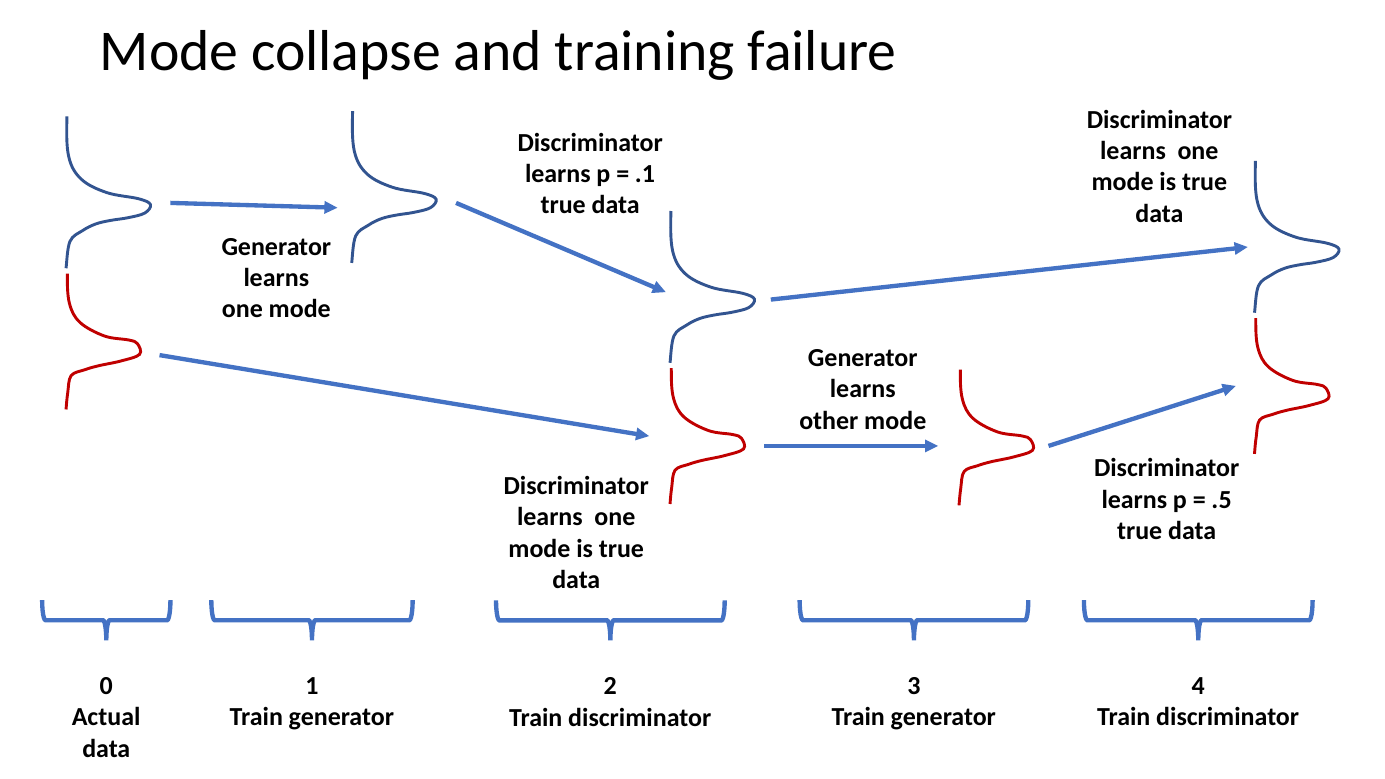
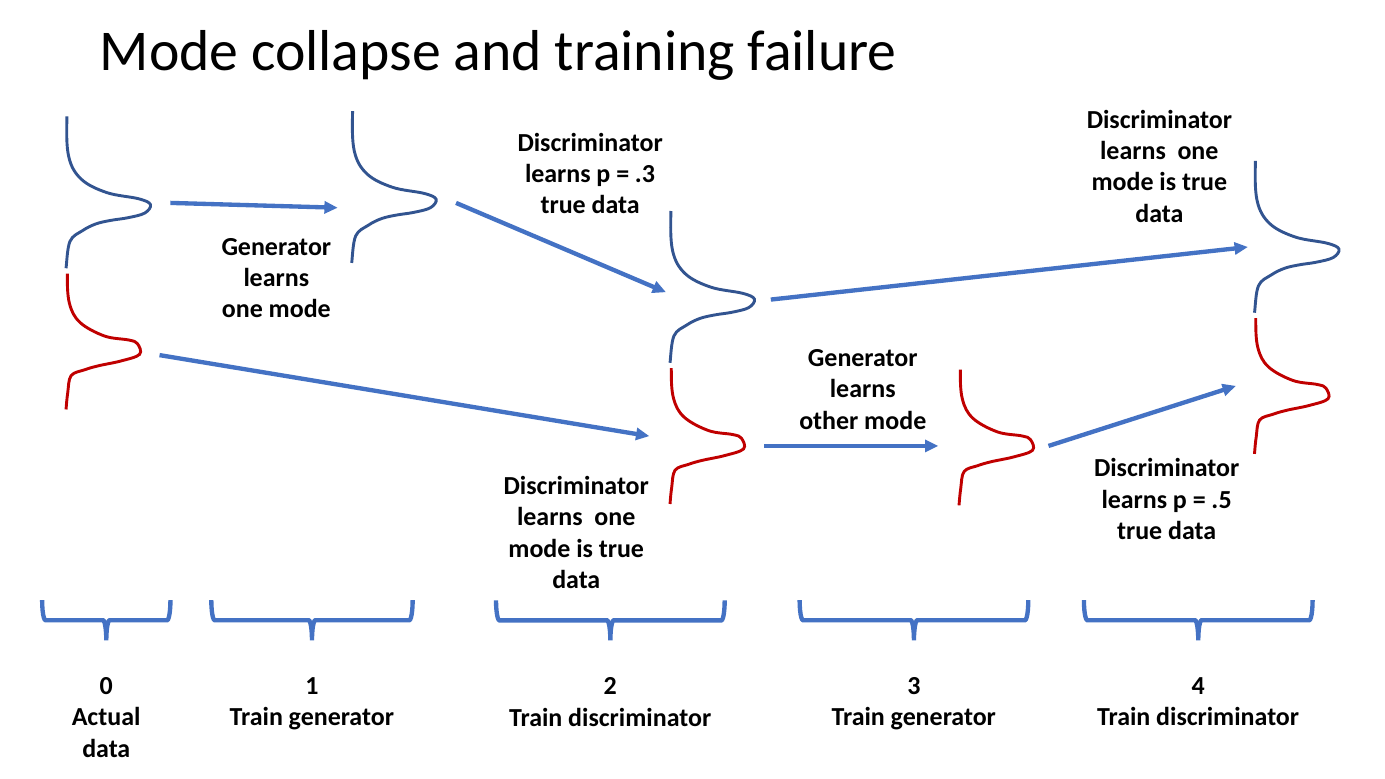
.1: .1 -> .3 (645, 174)
